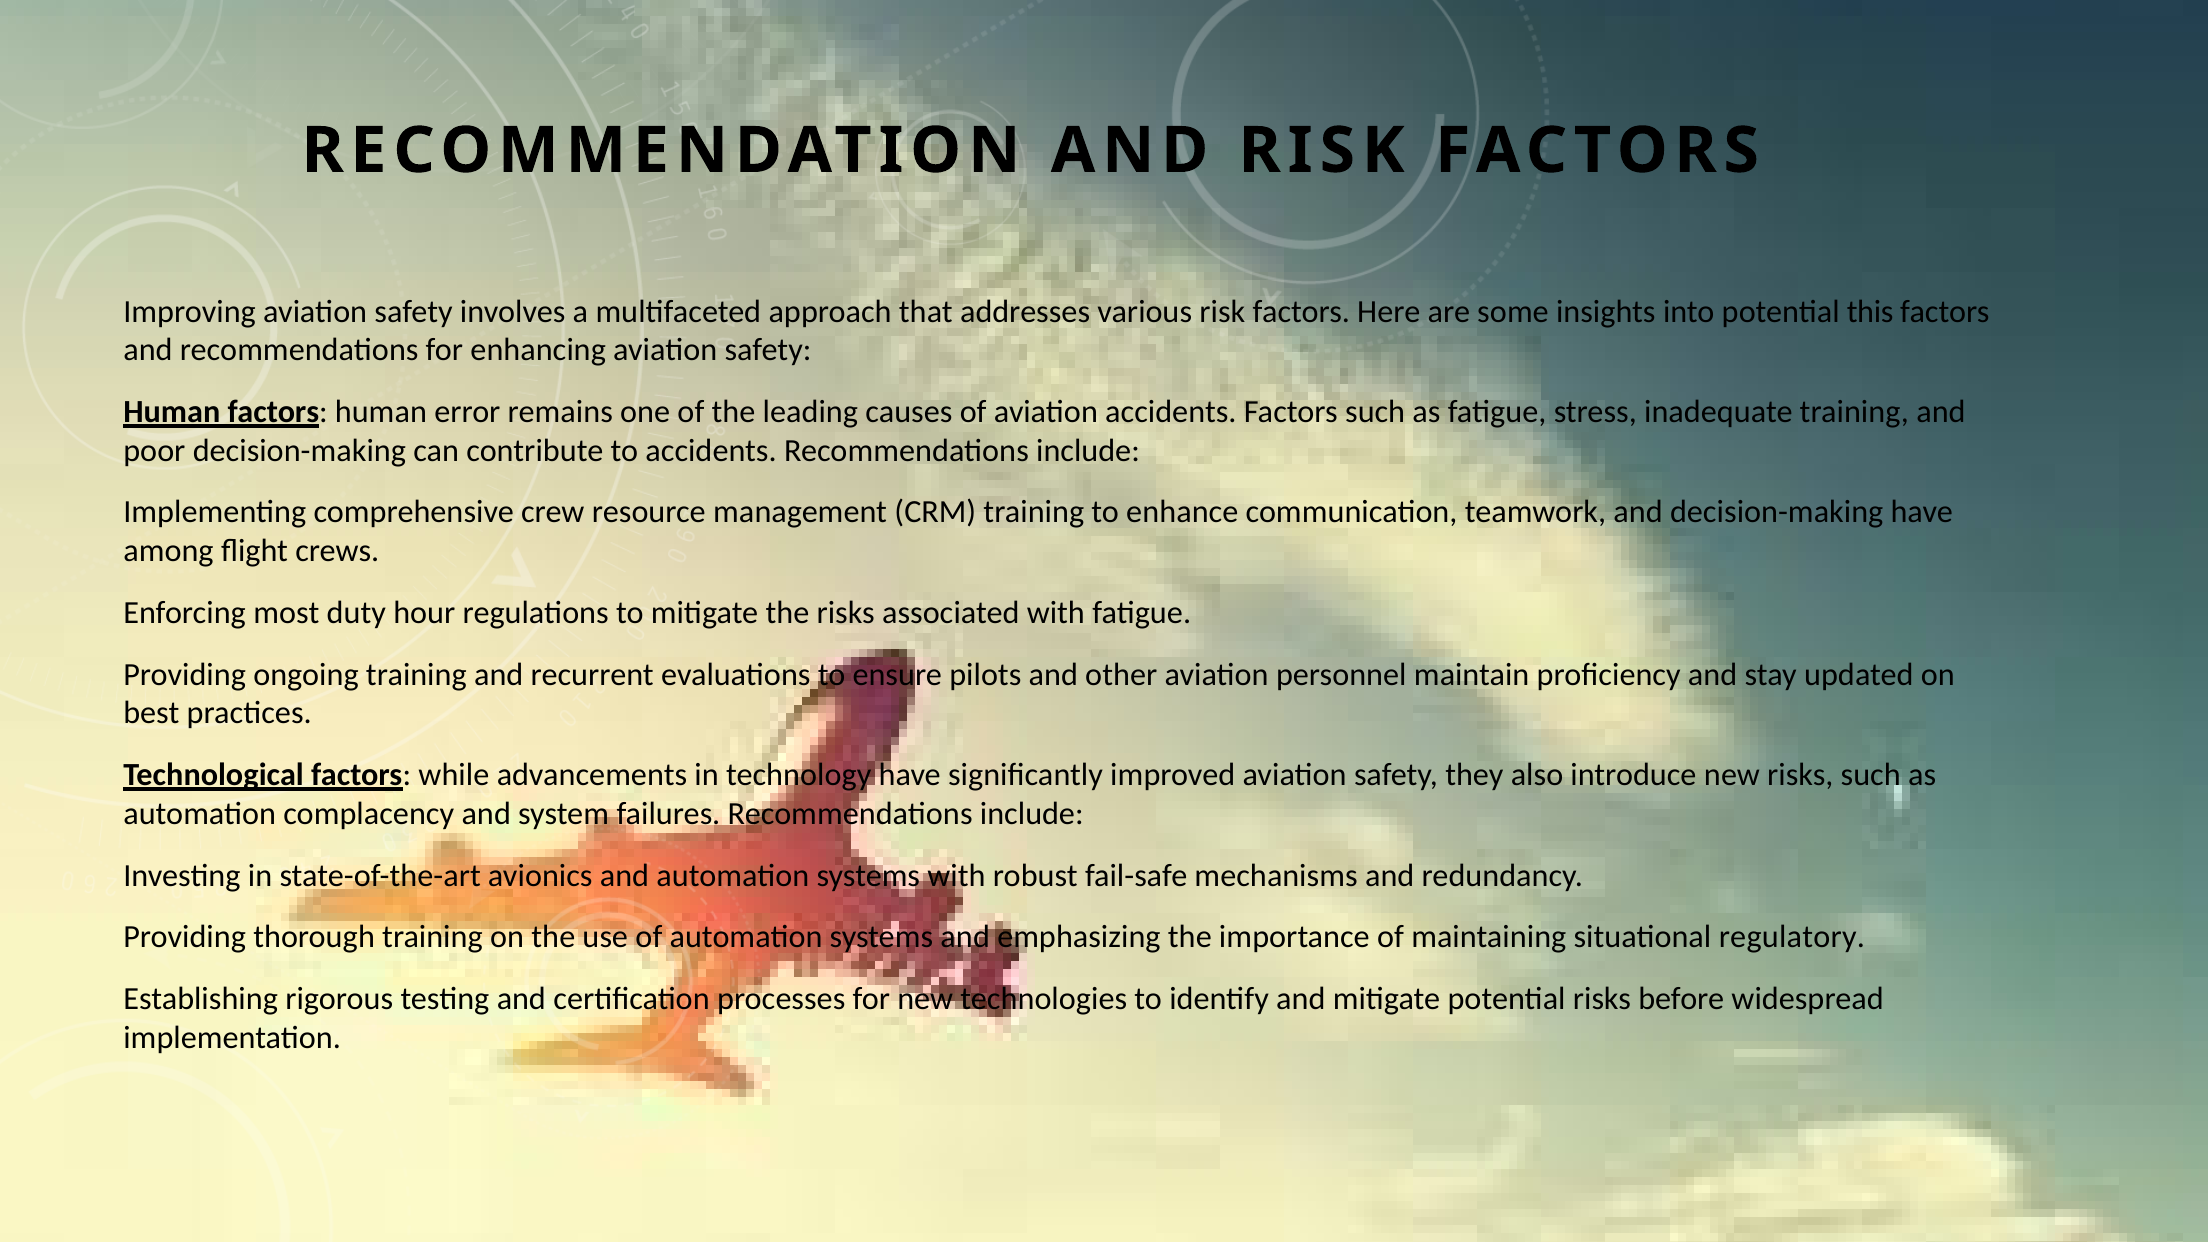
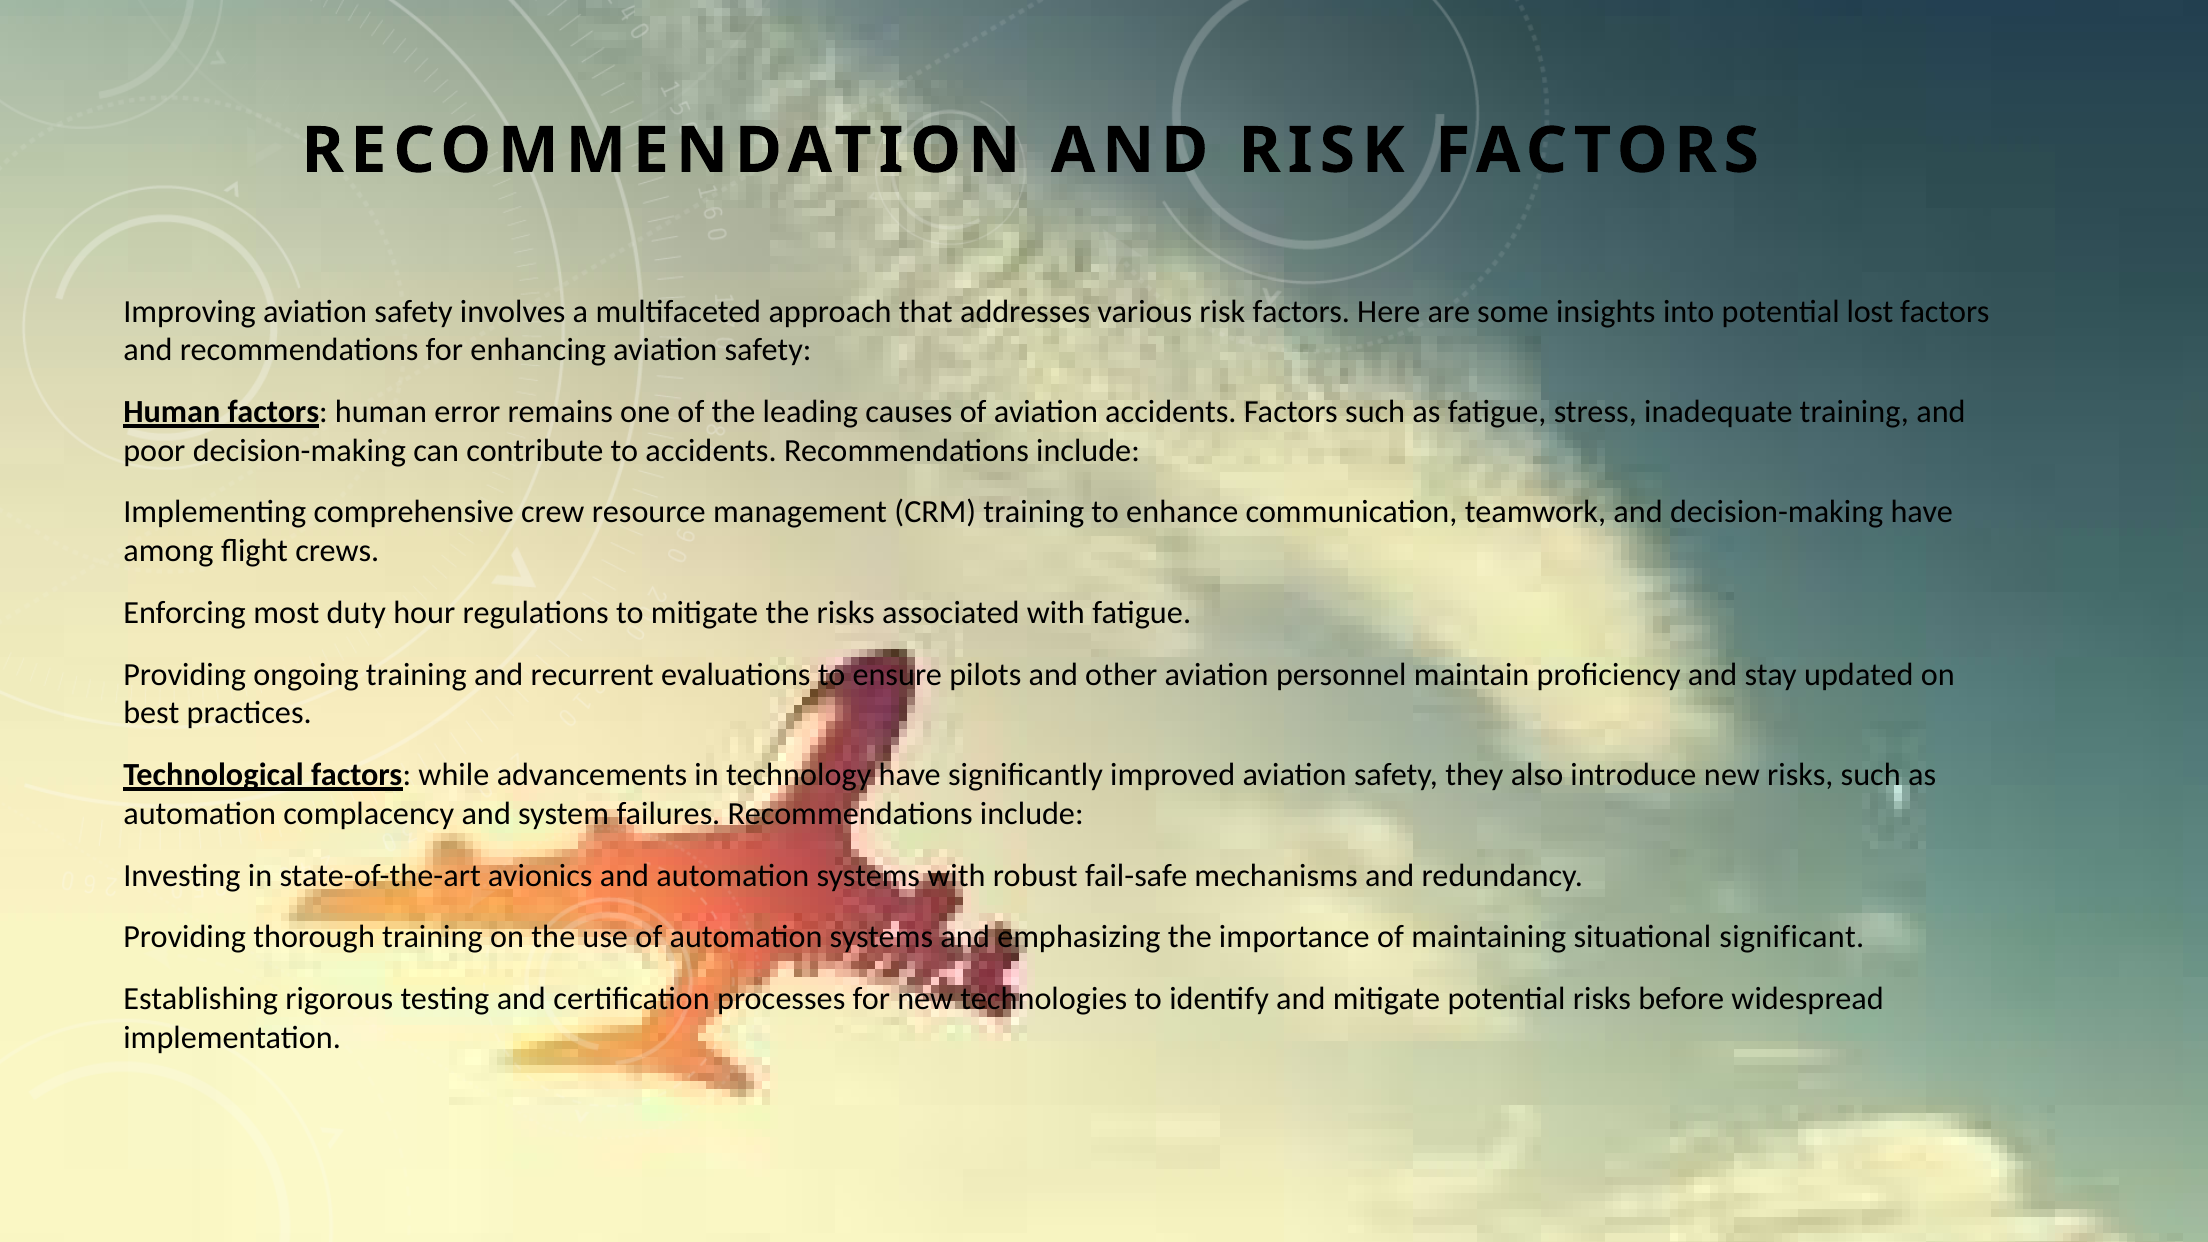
this: this -> lost (1870, 311)
regulatory: regulatory -> significant (1792, 937)
